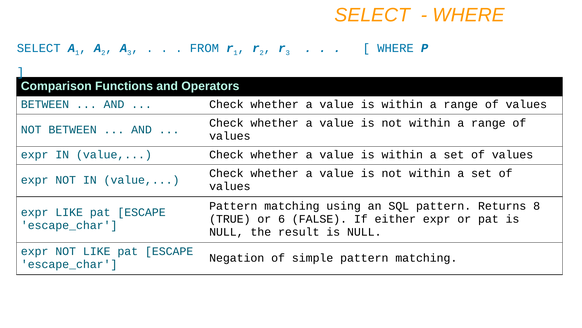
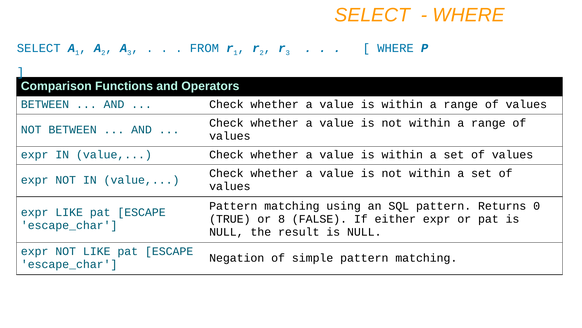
8: 8 -> 0 (537, 205)
6: 6 -> 8 (282, 219)
